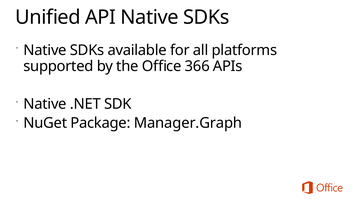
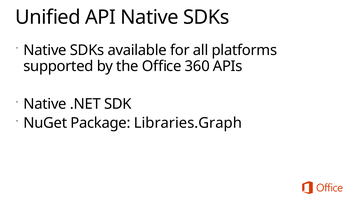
366: 366 -> 360 (197, 66)
Manager.Graph: Manager.Graph -> Libraries.Graph (188, 123)
